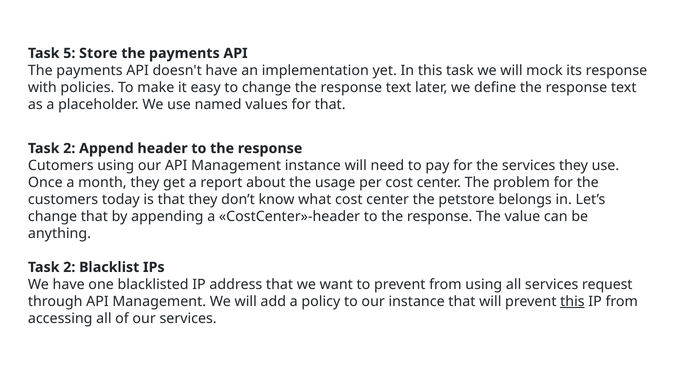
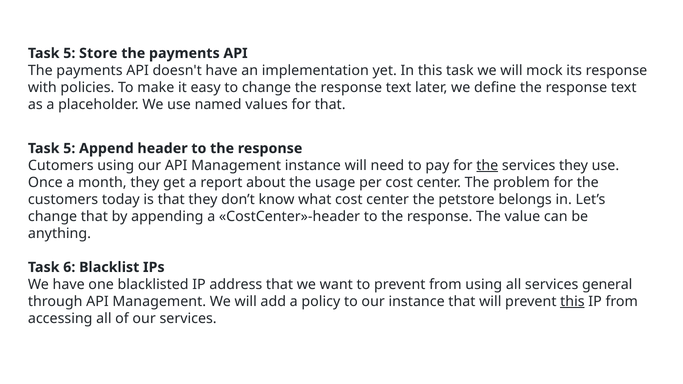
2: 2 -> 5 (69, 148)
the underline: none -> present (487, 166)
2: 2 -> 6 (69, 267)
request: request -> general (607, 284)
